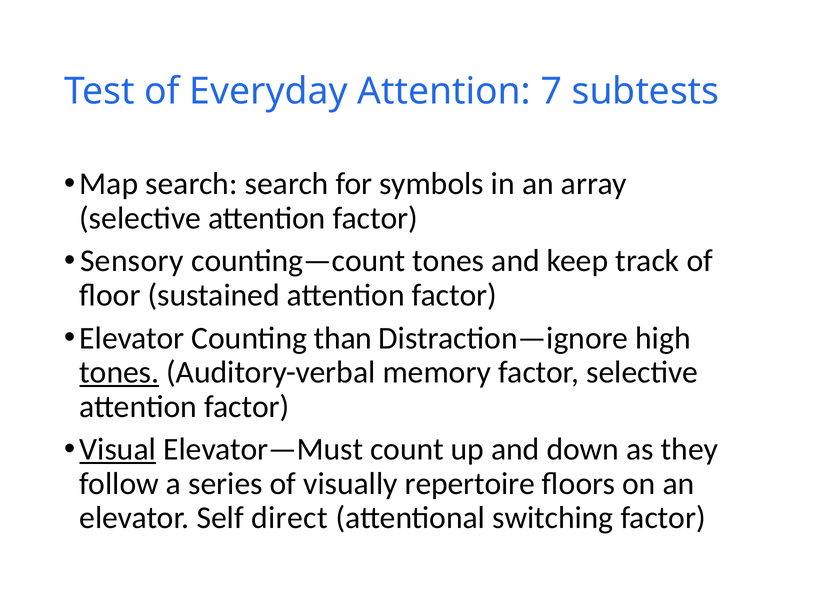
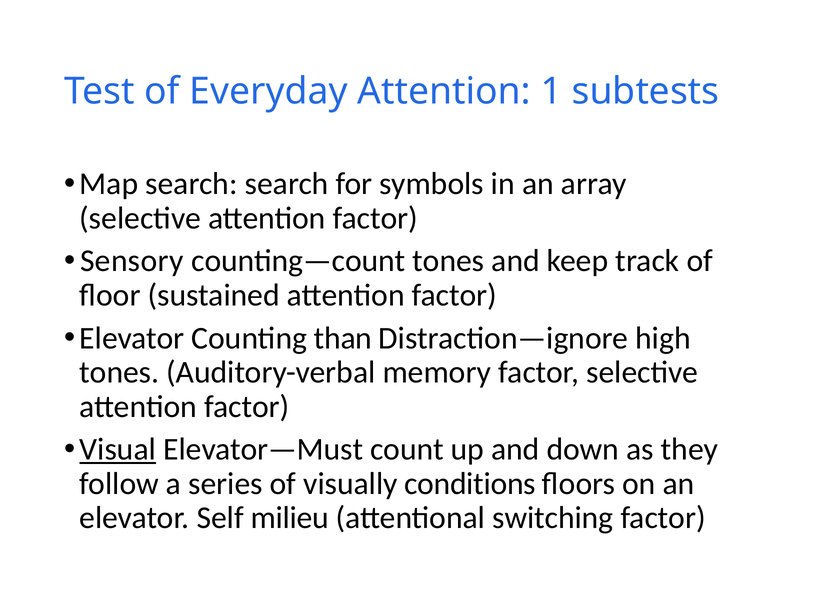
7: 7 -> 1 (551, 91)
tones underline: present -> none (119, 372)
repertoire: repertoire -> conditions (470, 483)
direct: direct -> milieu (290, 517)
